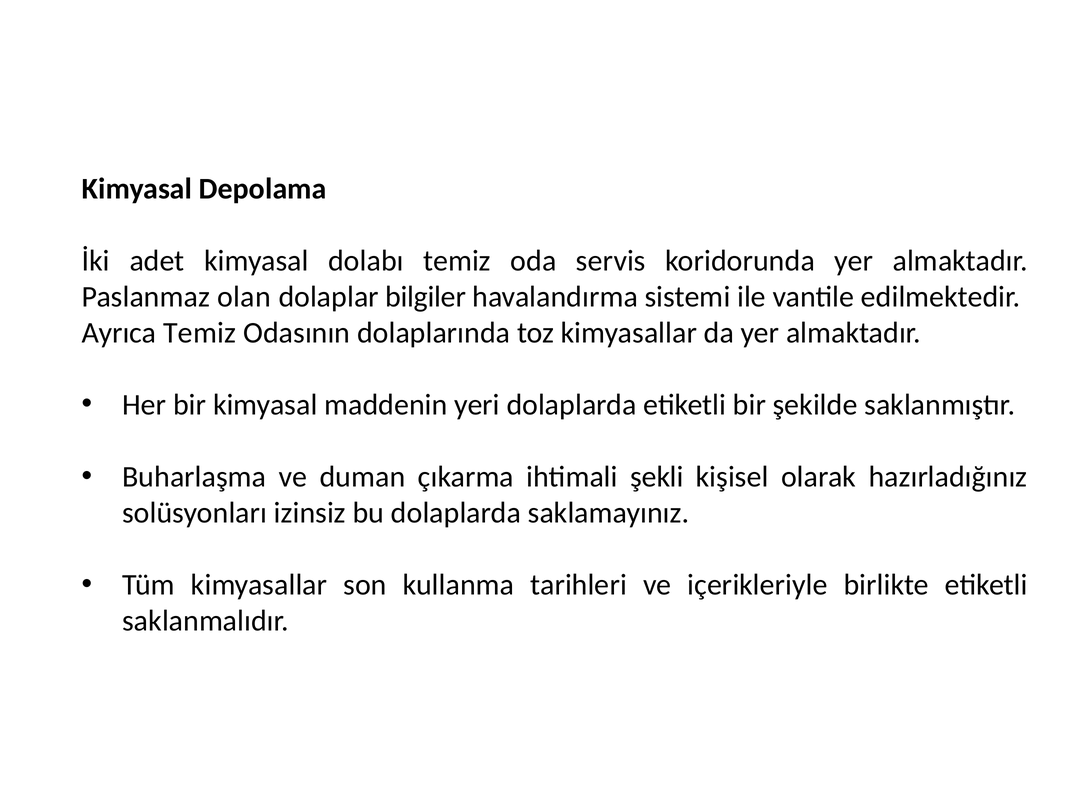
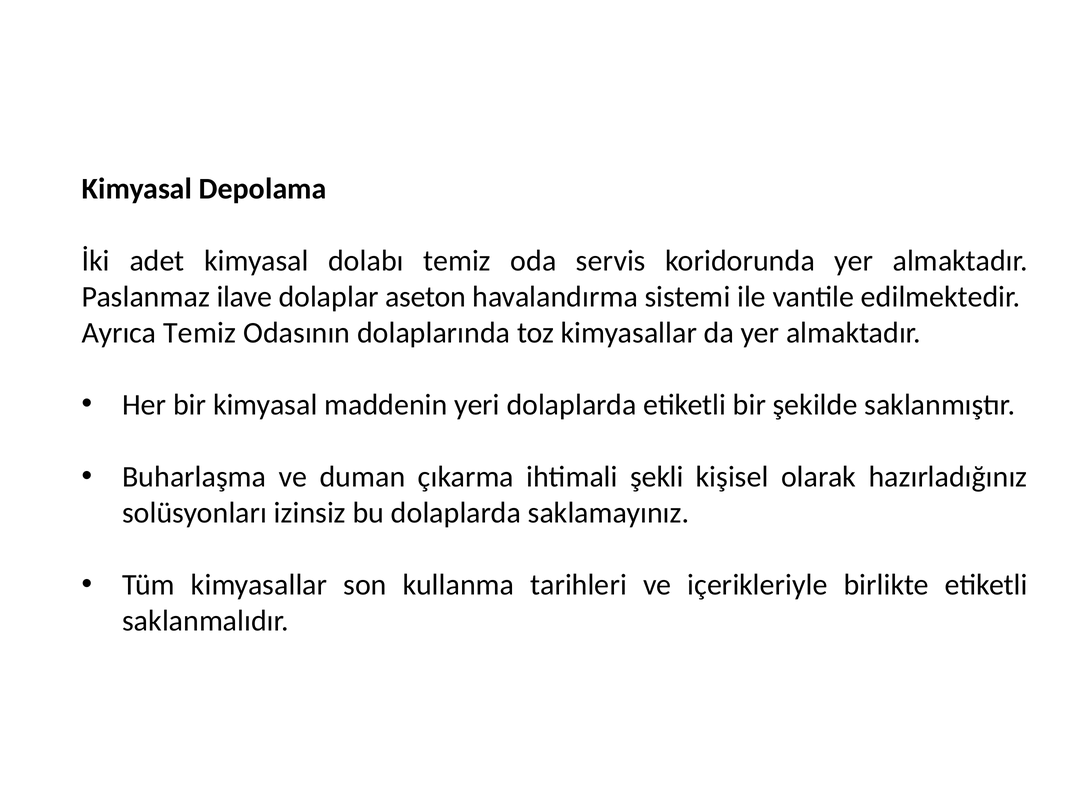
olan: olan -> ilave (244, 296)
bilgiler: bilgiler -> aseton (426, 296)
